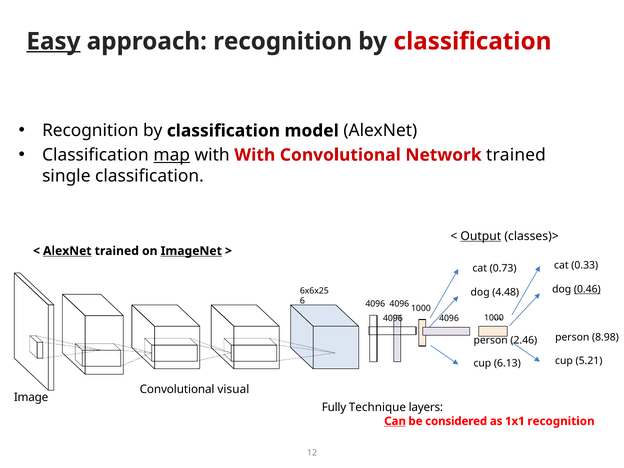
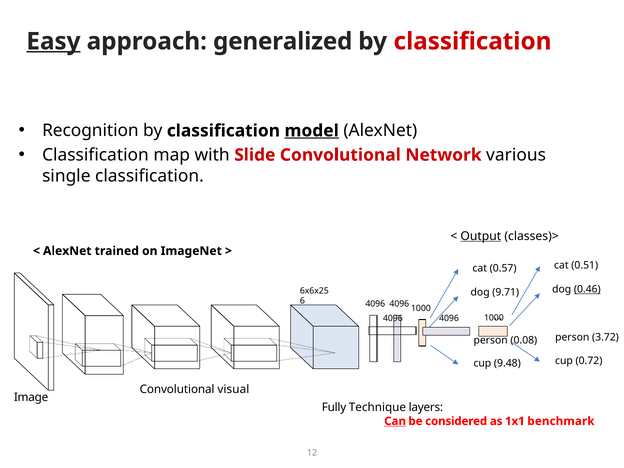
approach recognition: recognition -> generalized (283, 41)
model underline: none -> present (312, 131)
map underline: present -> none (172, 155)
with With: With -> Slide (255, 155)
Network trained: trained -> various (516, 155)
AlexNet underline: present -> none (67, 251)
ImageNet underline: present -> none (191, 251)
0.33: 0.33 -> 0.51 (585, 265)
0.73: 0.73 -> 0.57 (503, 268)
4.48: 4.48 -> 9.71 (506, 292)
8.98: 8.98 -> 3.72 (605, 337)
2.46: 2.46 -> 0.08 (524, 340)
5.21: 5.21 -> 0.72 (589, 361)
6.13: 6.13 -> 9.48 (507, 364)
1x1 recognition: recognition -> benchmark (561, 421)
